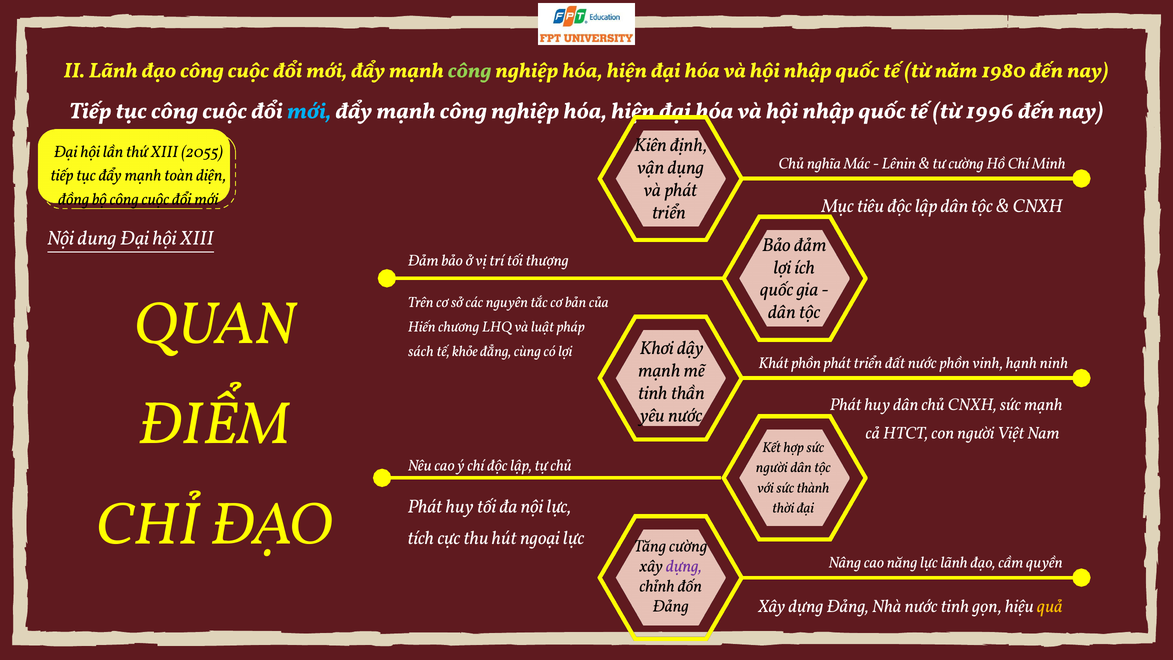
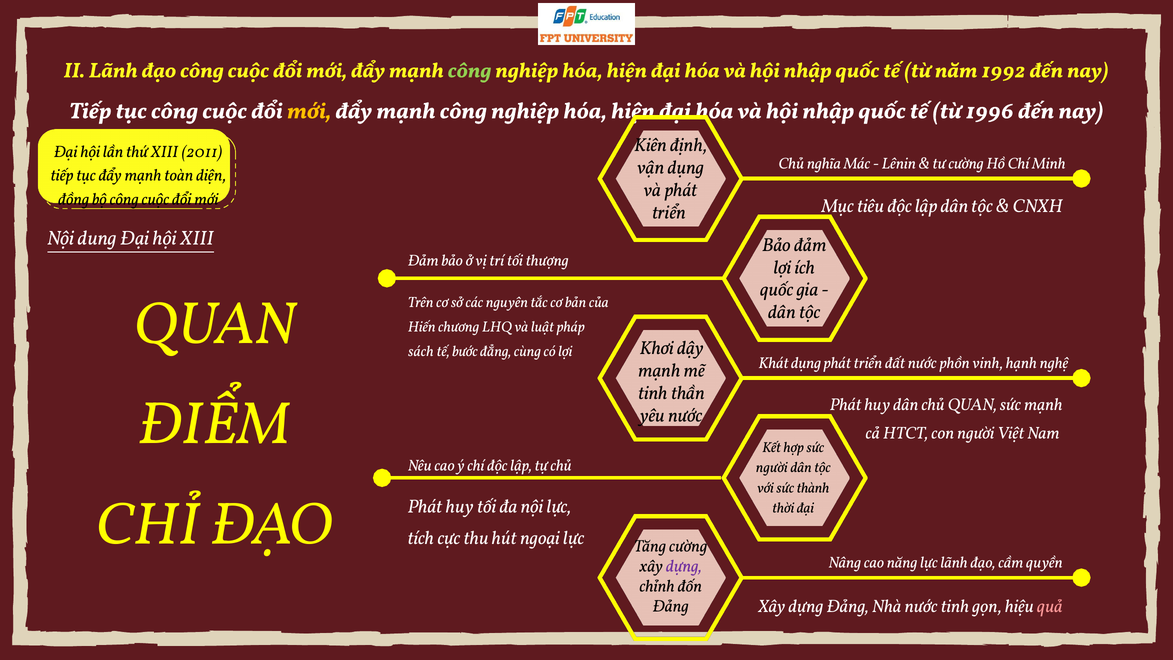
1980: 1980 -> 1992 (1003, 70)
mới colour: light blue -> yellow (309, 111)
2055: 2055 -> 2011 (202, 152)
khỏe: khỏe -> bước (465, 351)
Khát phồn: phồn -> dụng (806, 363)
ninh: ninh -> nghệ (1054, 363)
chủ CNXH: CNXH -> QUAN (972, 404)
quả colour: yellow -> pink (1050, 606)
